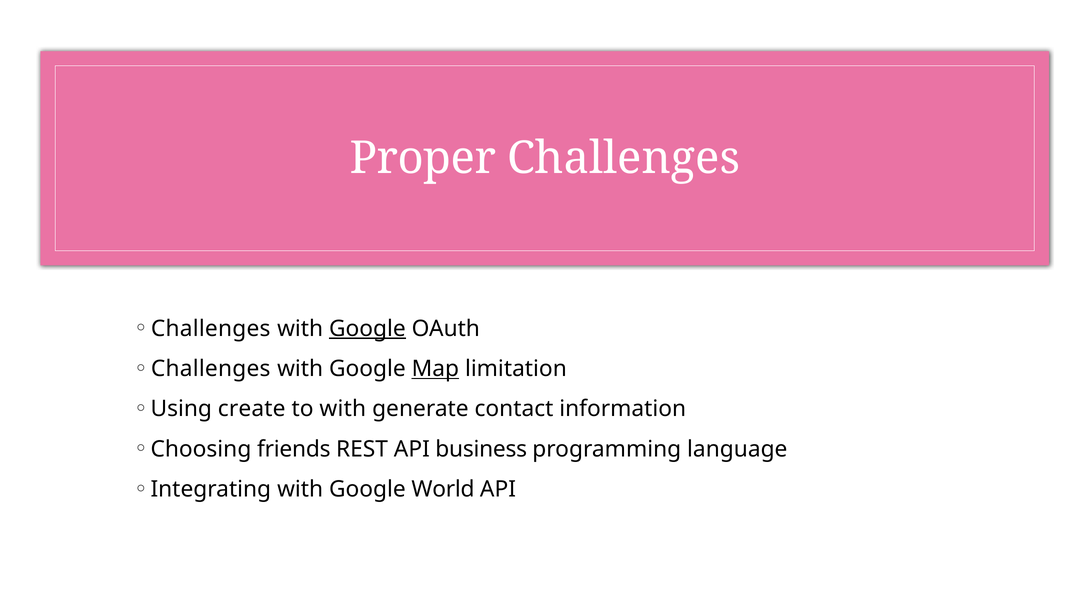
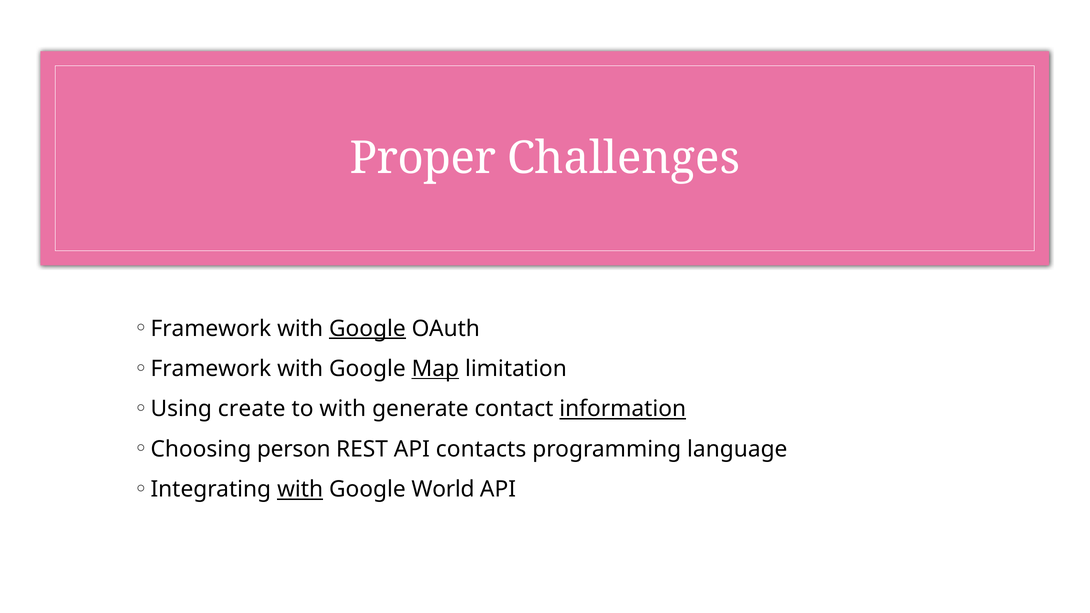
Challenges: Challenges -> Framework (211, 329)
Challenges: Challenges -> Framework (211, 369)
information underline: none -> present (623, 409)
friends: friends -> person (294, 449)
business: business -> contacts (481, 449)
with underline: none -> present (300, 490)
